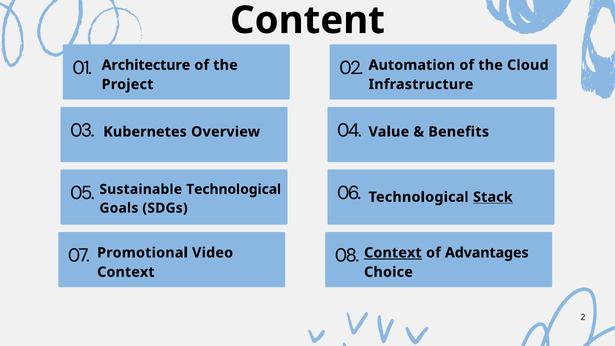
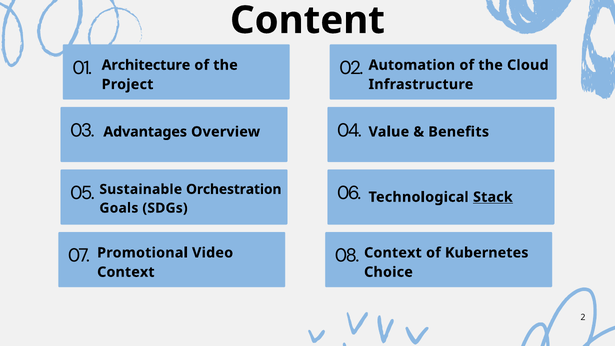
Kubernetes: Kubernetes -> Advantages (145, 132)
Technological: Technological -> Orchestration (234, 189)
Context underline: present -> none (393, 253)
Advantages: Advantages -> Kubernetes (487, 253)
